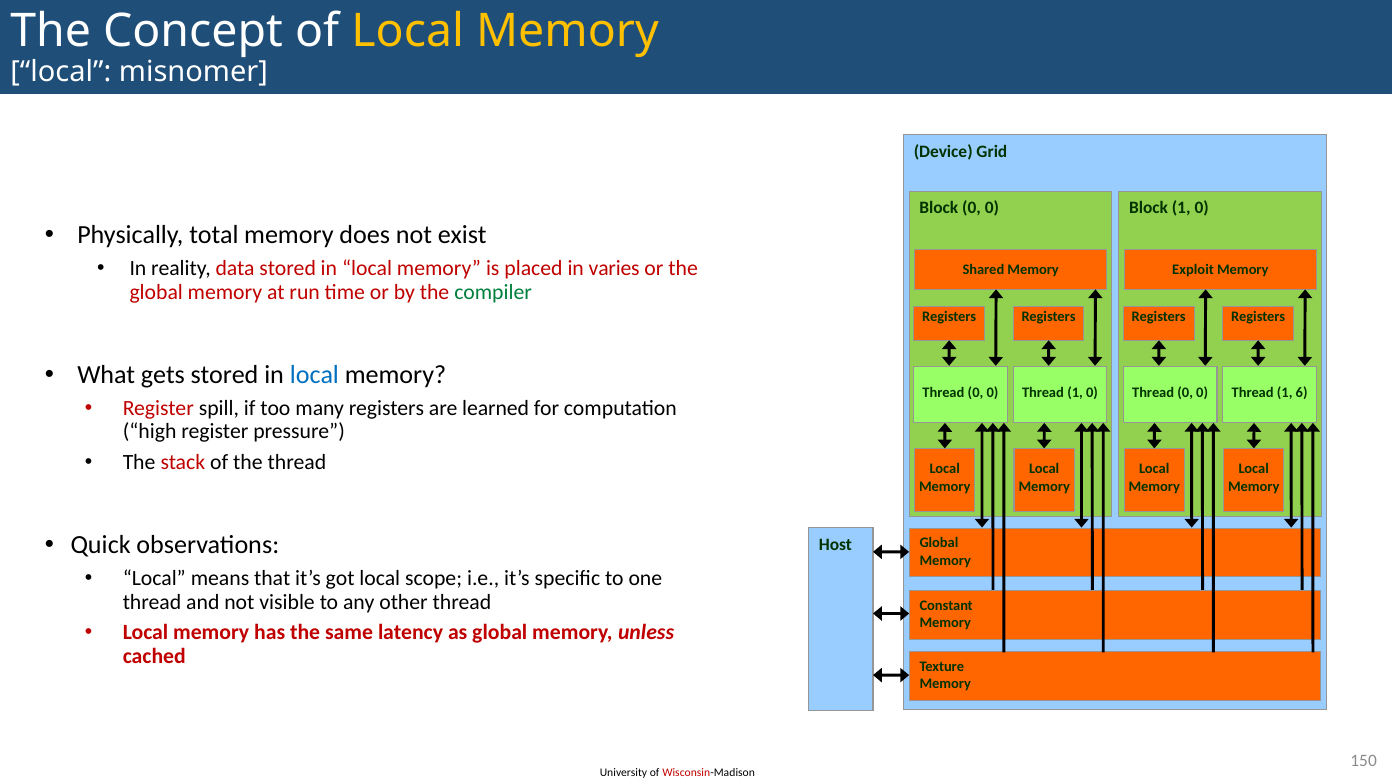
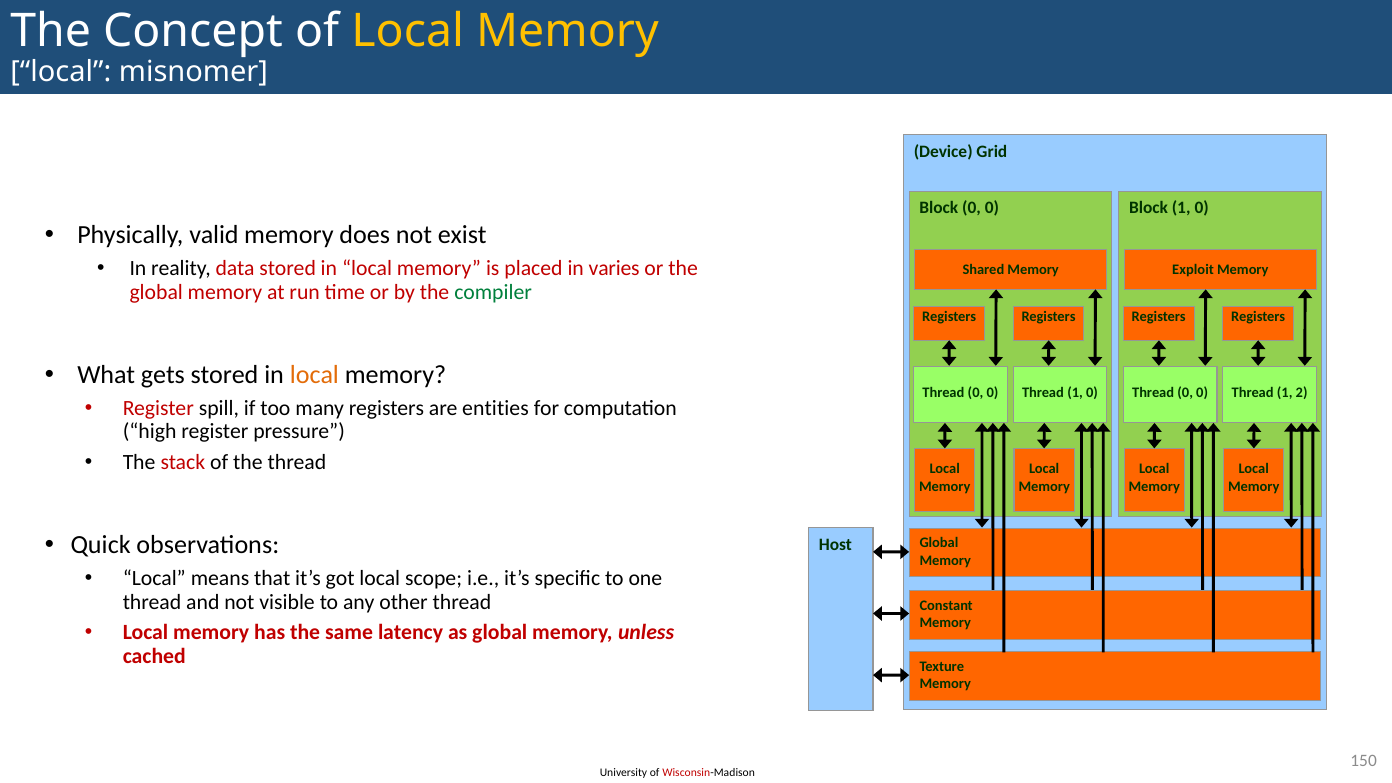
total: total -> valid (214, 235)
local colour: blue -> orange (314, 375)
6: 6 -> 2 (1302, 393)
learned: learned -> entities (496, 408)
